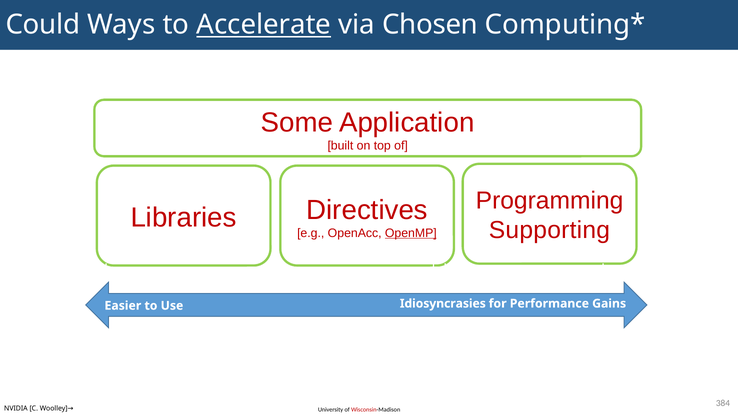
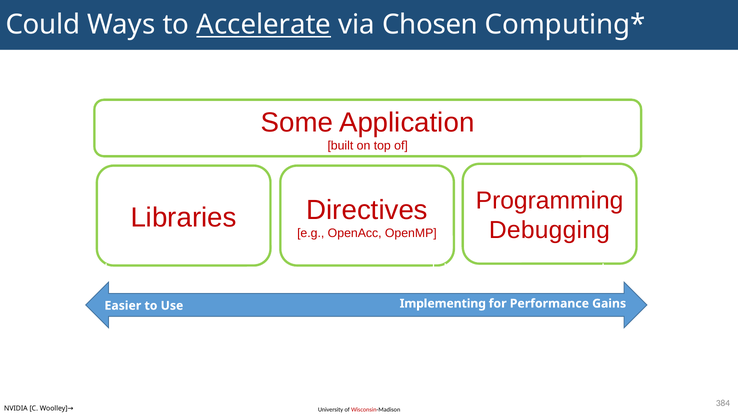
Supporting: Supporting -> Debugging (549, 230)
OpenMP underline: present -> none (411, 233)
Idiosyncrasies: Idiosyncrasies -> Implementing (443, 304)
